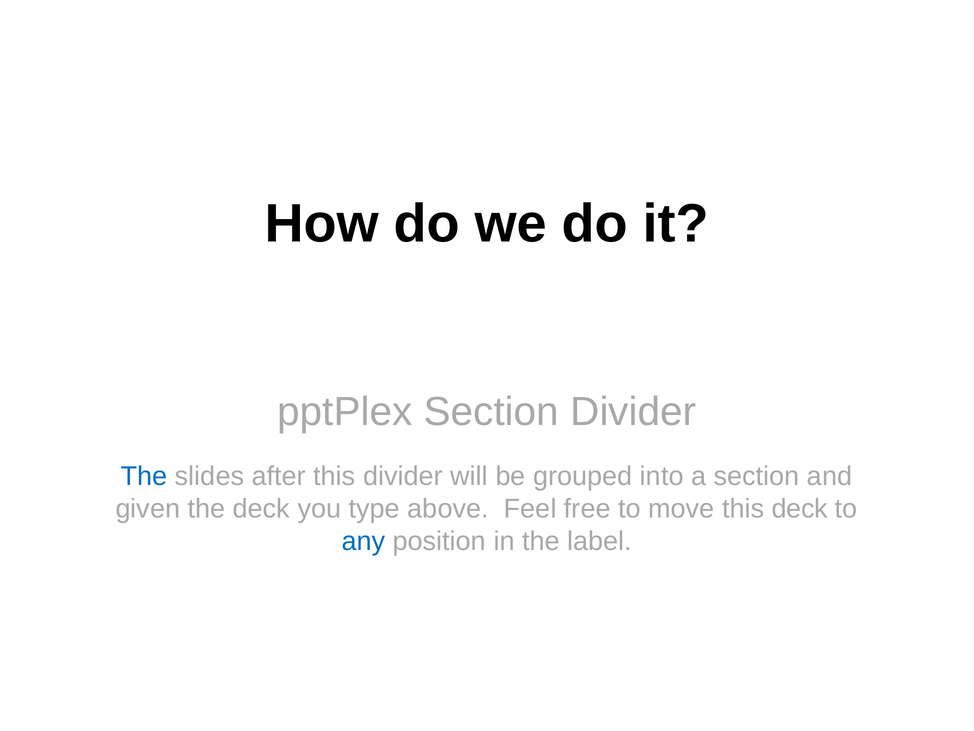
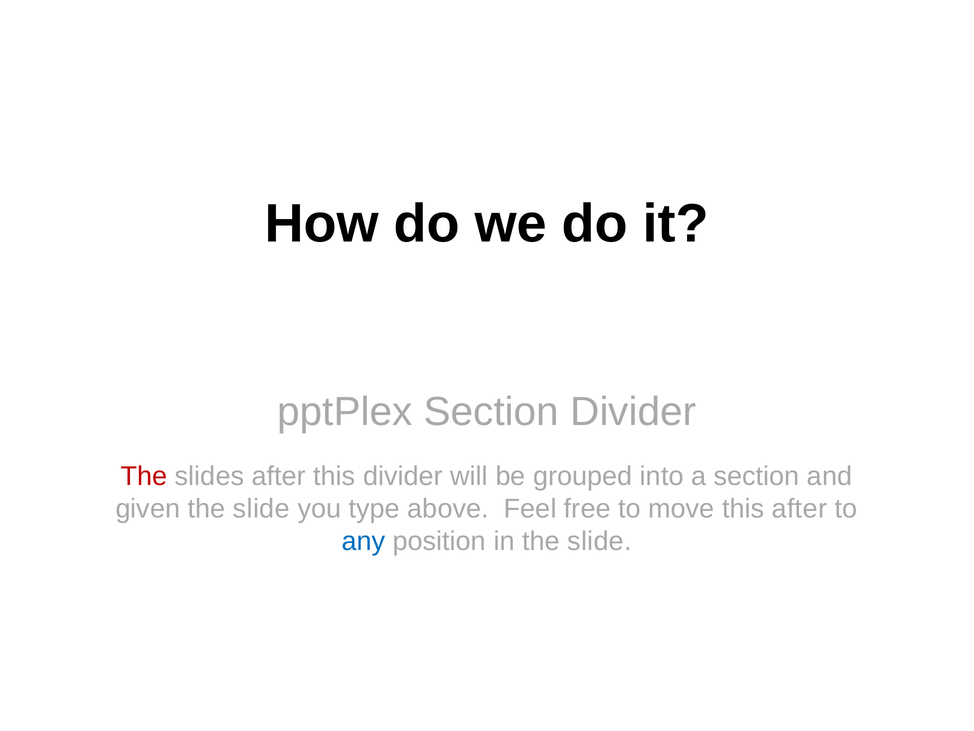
The colour: blue -> red (144, 476)
given the deck: deck -> slide (261, 508)
this deck: deck -> after (799, 508)
in the label: label -> slide (600, 541)
